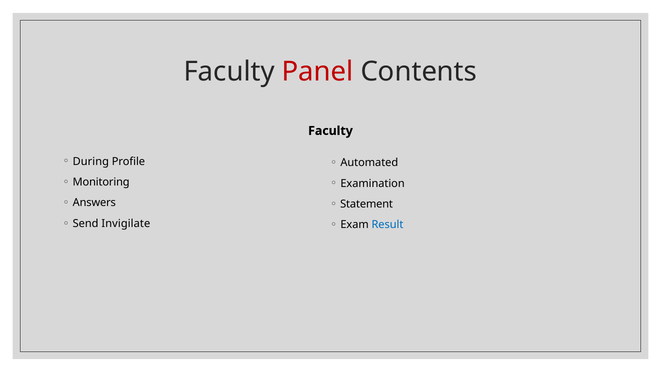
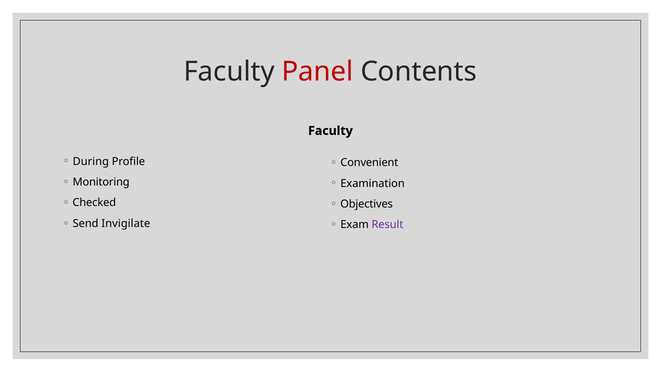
Automated: Automated -> Convenient (369, 163)
Answers: Answers -> Checked (94, 203)
Statement: Statement -> Objectives (367, 204)
Result colour: blue -> purple (387, 225)
